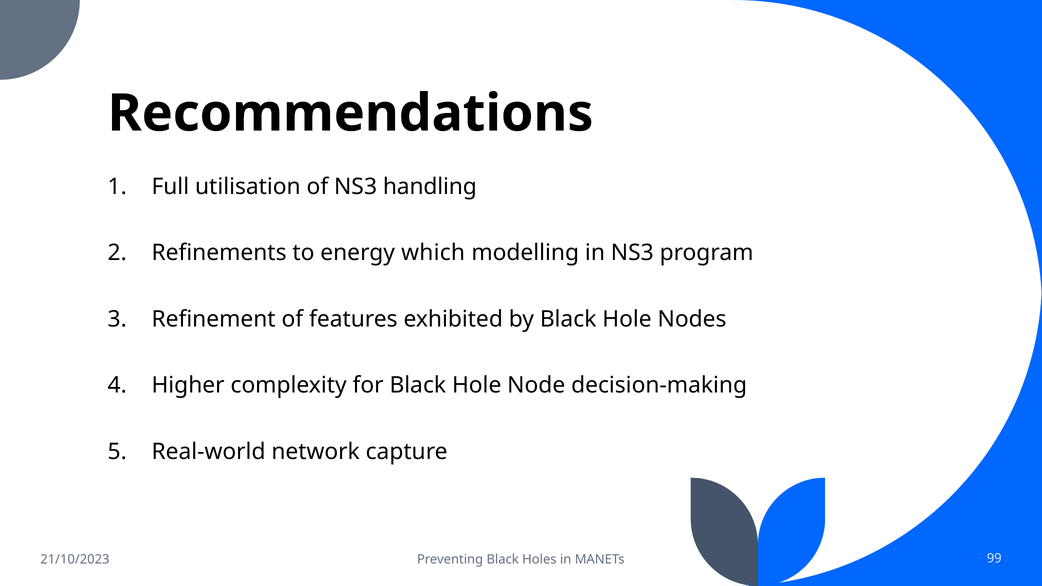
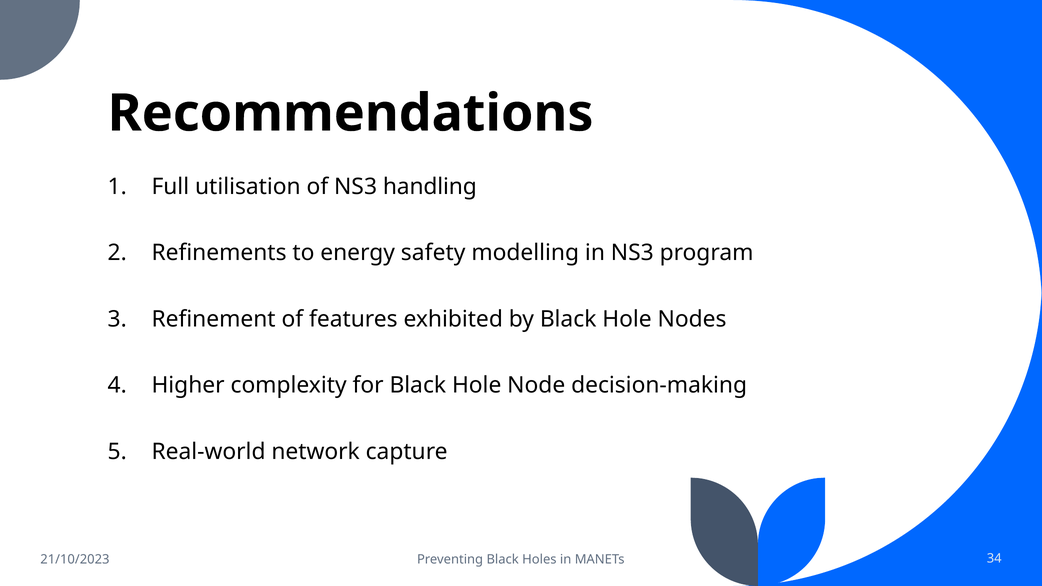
which: which -> safety (433, 253)
99: 99 -> 34 (994, 559)
